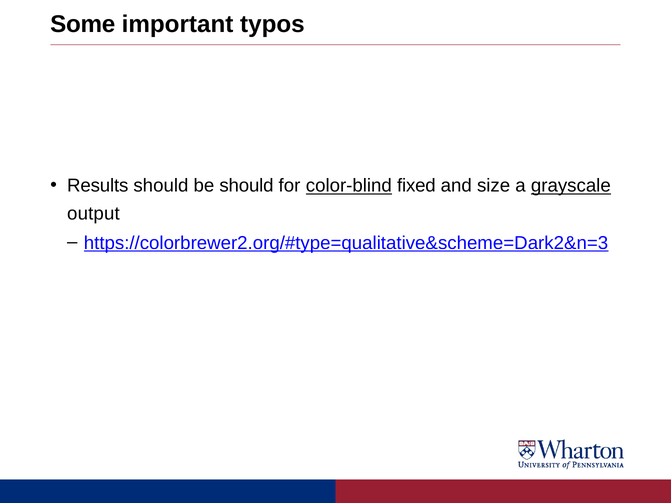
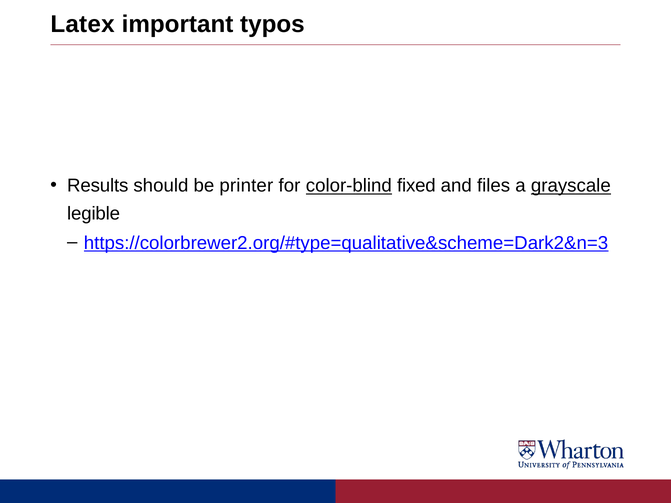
Some: Some -> Latex (82, 24)
be should: should -> printer (246, 186)
size: size -> files (494, 186)
output: output -> legible (94, 214)
